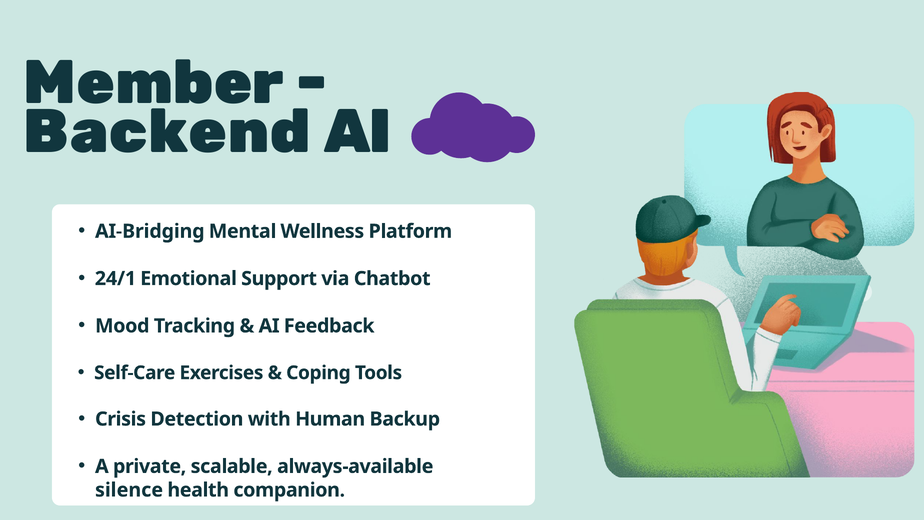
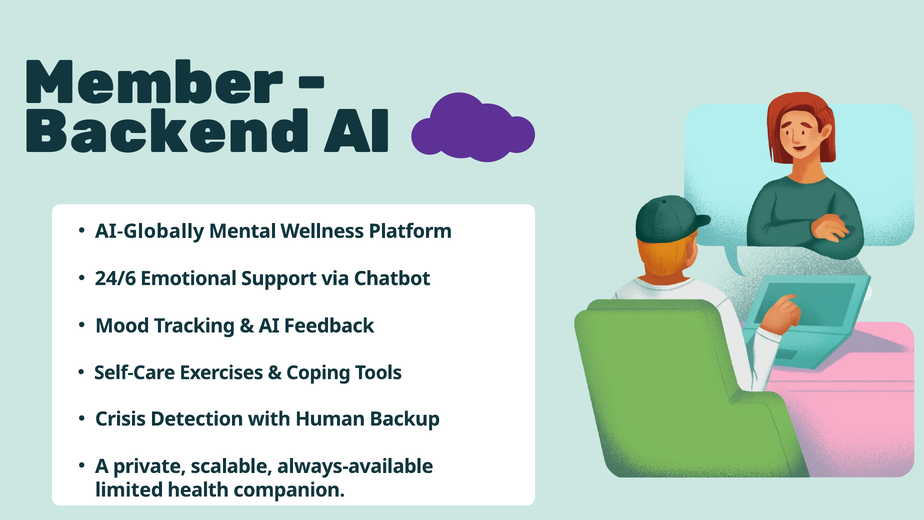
AI-Bridging: AI-Bridging -> AI-Globally (150, 231)
24/1: 24/1 -> 24/6 (116, 278)
silence: silence -> limited (129, 490)
